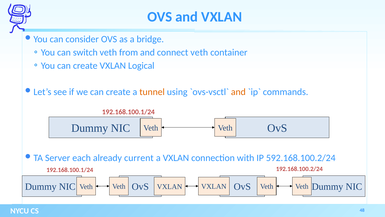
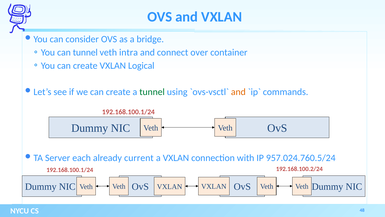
can switch: switch -> tunnel (85, 52)
from: from -> intra (129, 52)
connect veth: veth -> over (199, 52)
tunnel colour: orange -> green (152, 92)
592.168.100.2/24: 592.168.100.2/24 -> 957.024.760.5/24 (301, 158)
